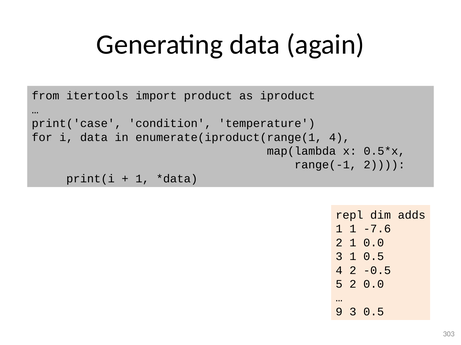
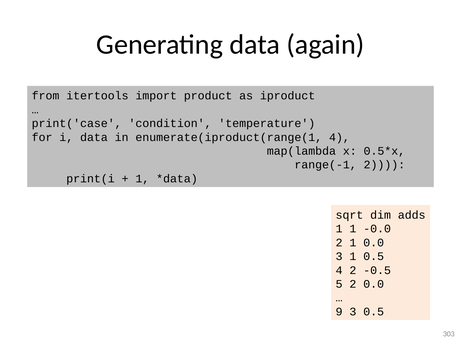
repl: repl -> sqrt (349, 216)
-7.6: -7.6 -> -0.0 (377, 229)
